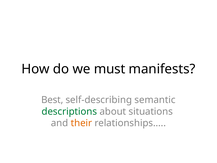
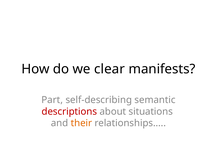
must: must -> clear (109, 69)
Best: Best -> Part (52, 100)
descriptions colour: green -> red (69, 111)
